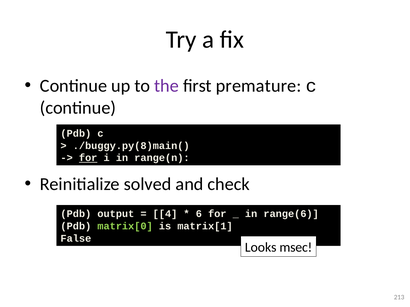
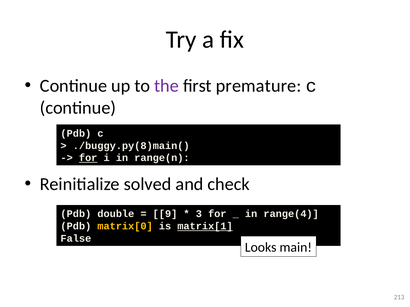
output: output -> double (116, 214)
4: 4 -> 9 (165, 214)
6: 6 -> 3 (199, 214)
range(6: range(6 -> range(4 (291, 214)
matrix[0 colour: light green -> yellow (125, 227)
matrix[1 underline: none -> present (205, 227)
msec: msec -> main (296, 248)
